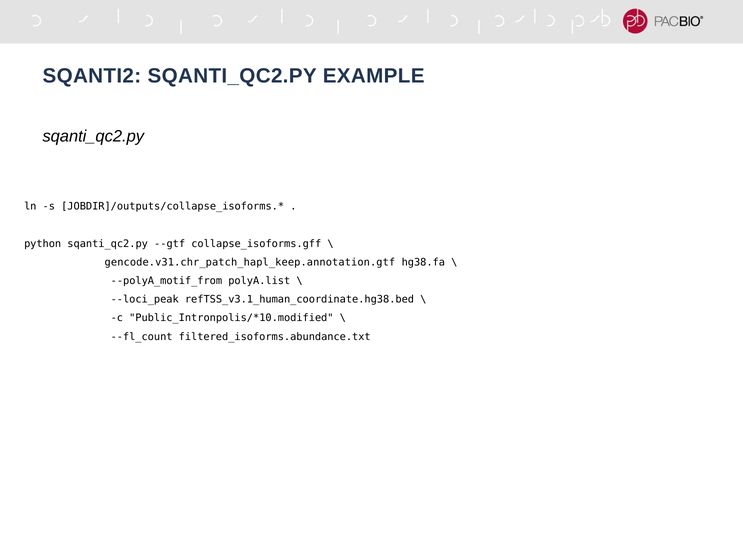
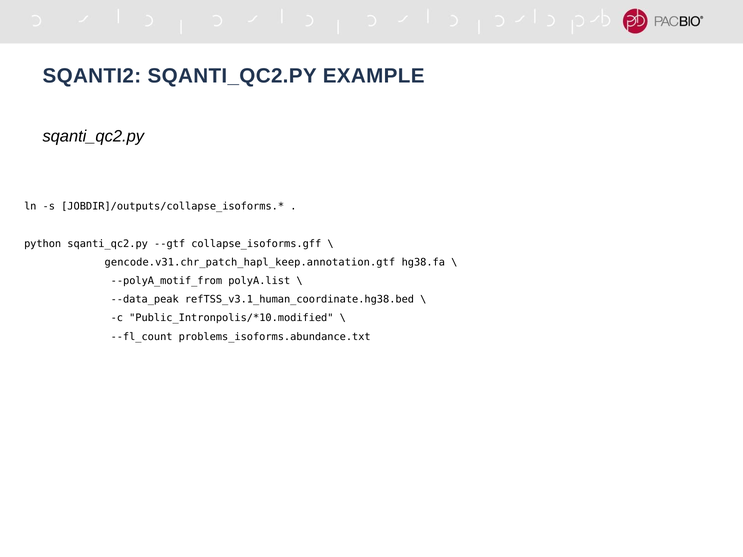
--loci_peak: --loci_peak -> --data_peak (145, 300)
filtered_isoforms.abundance.txt: filtered_isoforms.abundance.txt -> problems_isoforms.abundance.txt (275, 337)
